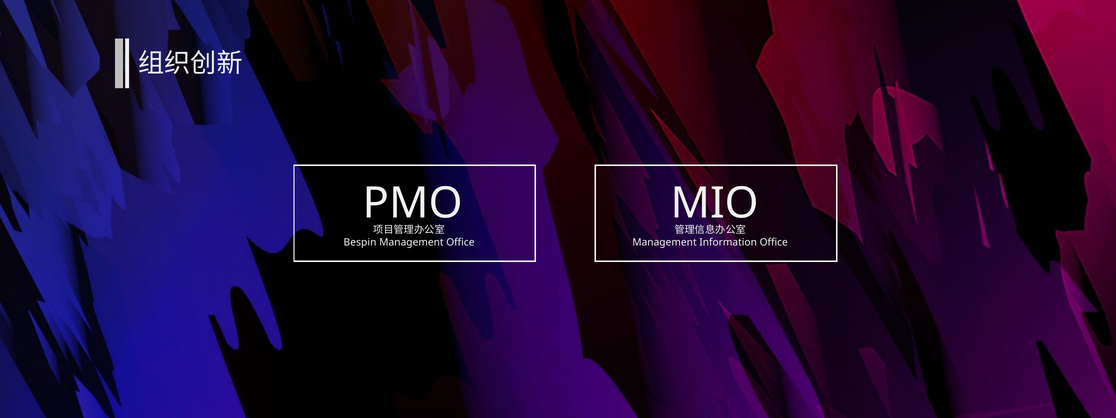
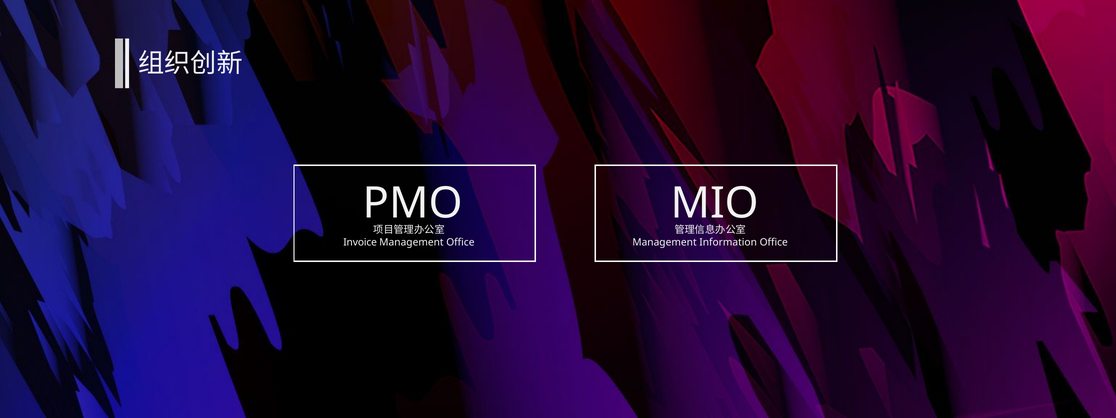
Bespin: Bespin -> Invoice (360, 243)
